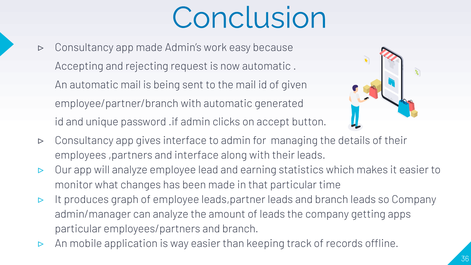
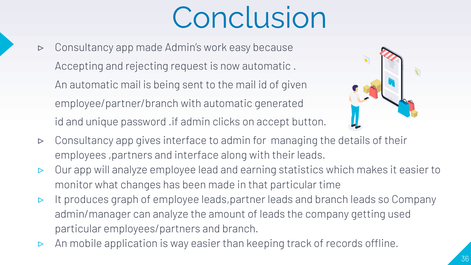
apps: apps -> used (399, 214)
